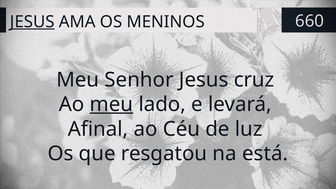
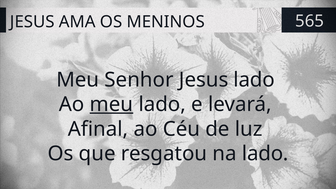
JESUS underline: present -> none (32, 22)
660: 660 -> 565 (310, 21)
Jesus cruz: cruz -> lado (254, 80)
na está: está -> lado (265, 154)
